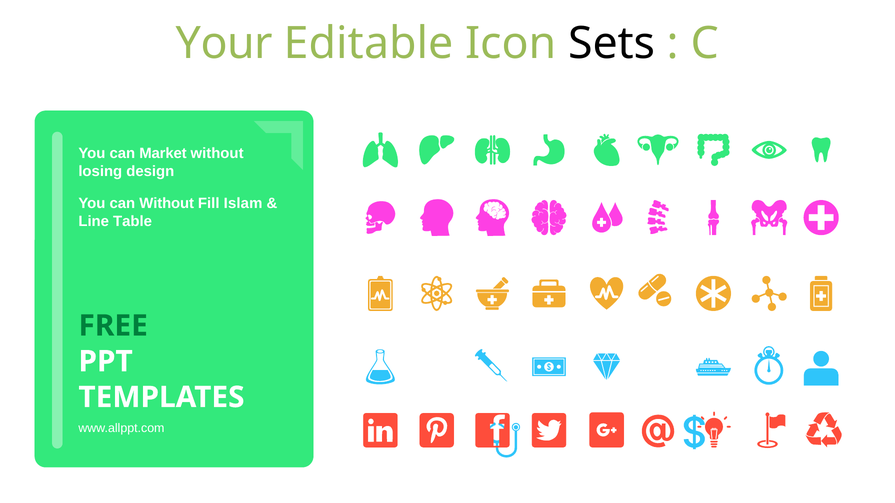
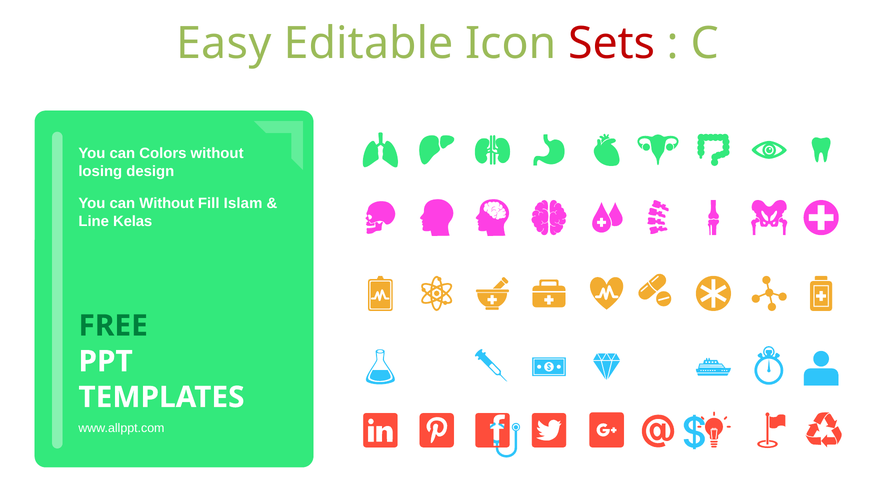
Your: Your -> Easy (224, 43)
Sets colour: black -> red (612, 43)
Market: Market -> Colors (163, 154)
Table: Table -> Kelas (133, 222)
